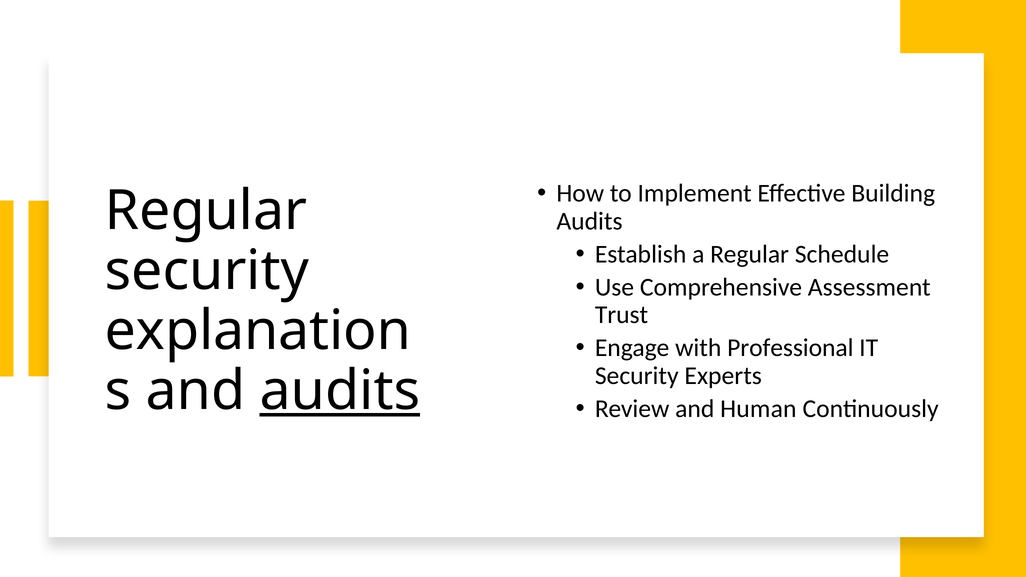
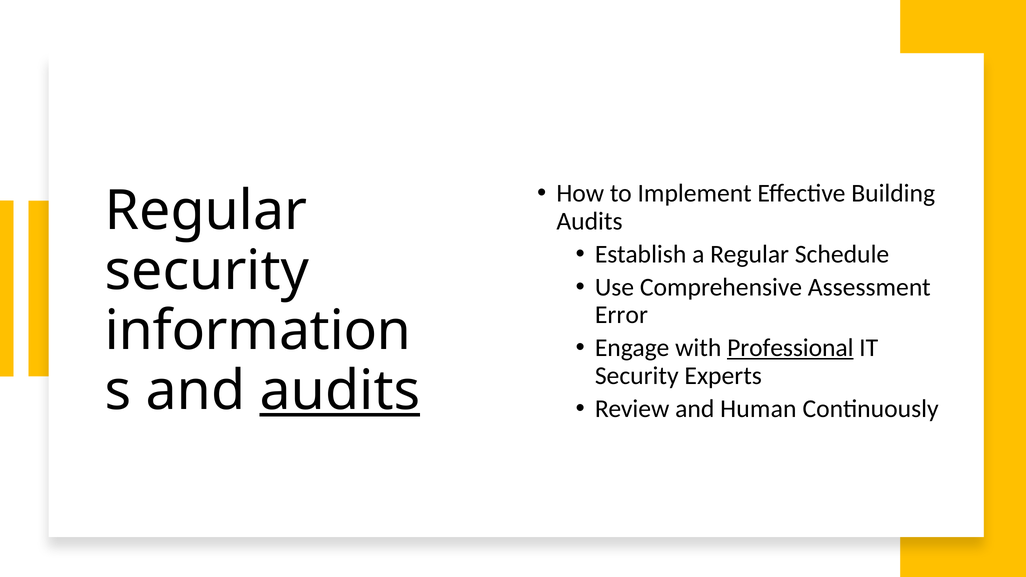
Trust: Trust -> Error (621, 315)
explanation: explanation -> information (258, 331)
Professional underline: none -> present (790, 348)
